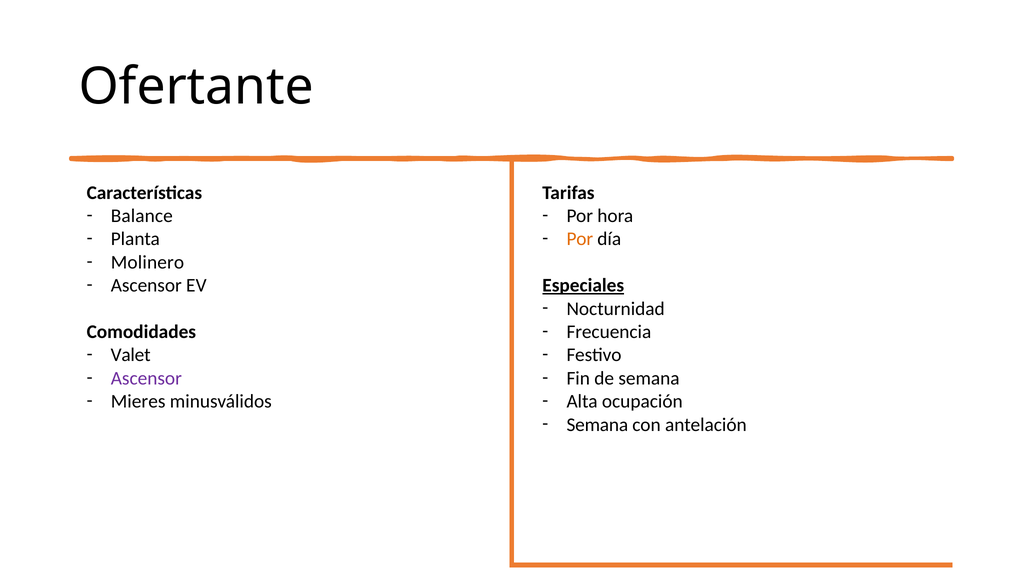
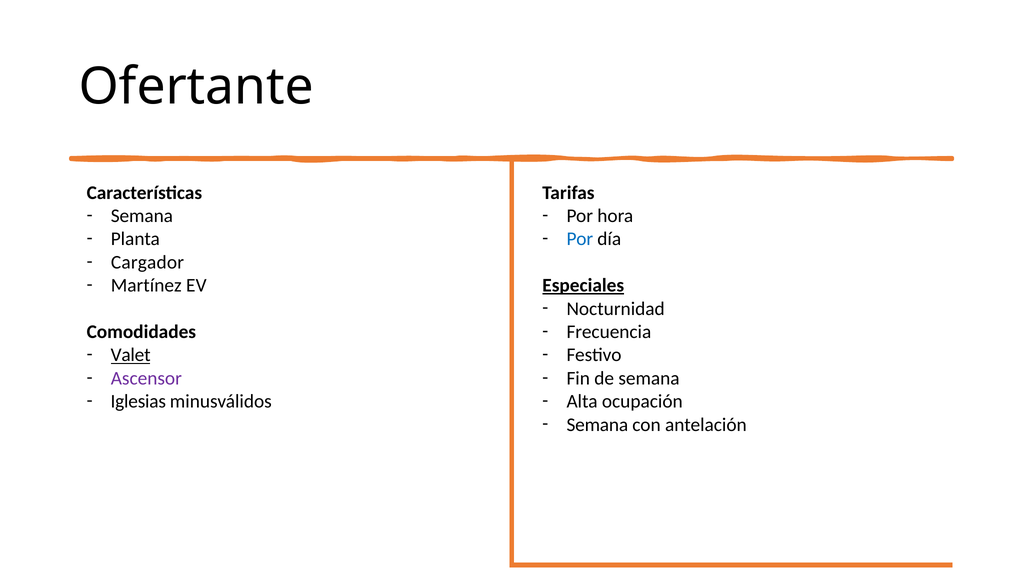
Balance: Balance -> Semana (142, 216)
Por colour: orange -> blue (580, 239)
Molinero: Molinero -> Cargador (147, 262)
Ascensor: Ascensor -> Martínez (146, 285)
Valet underline: none -> present (131, 355)
Mieres: Mieres -> Iglesias (138, 401)
